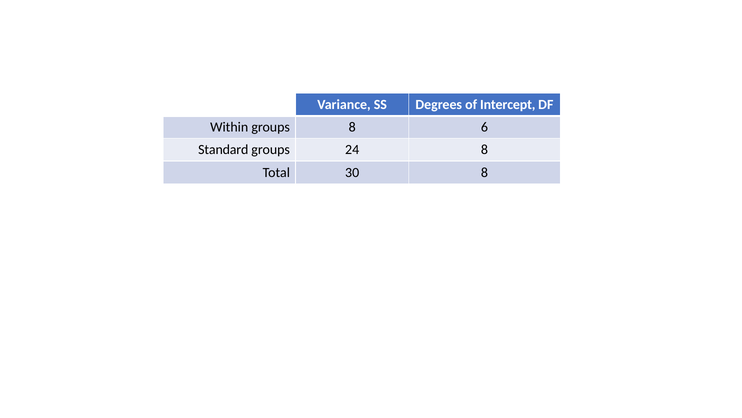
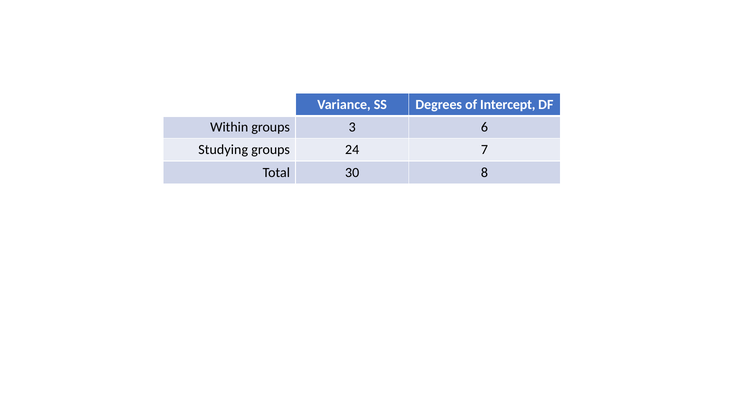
groups 8: 8 -> 3 (352, 127)
Standard: Standard -> Studying (223, 150)
24 8: 8 -> 7 (485, 150)
